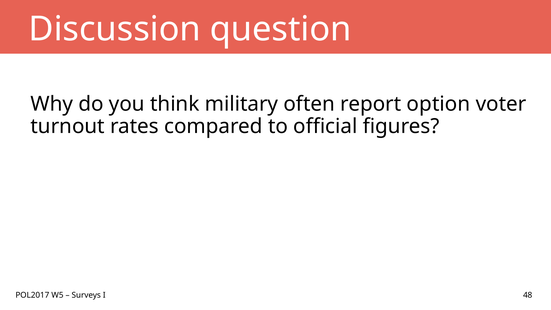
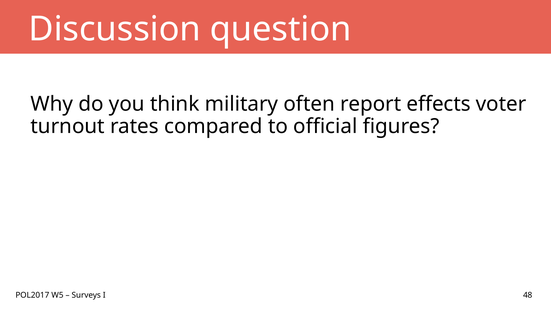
option: option -> effects (439, 104)
